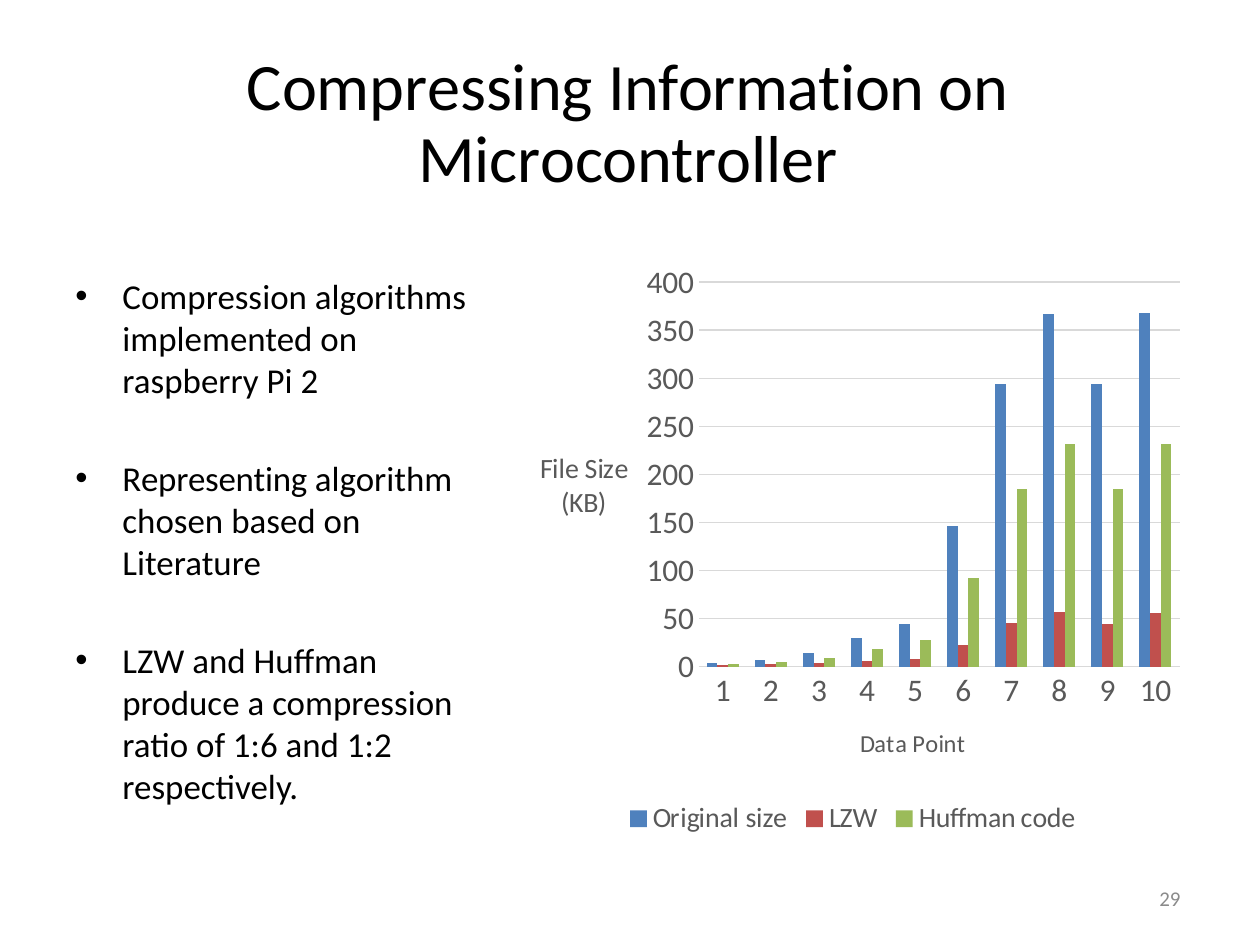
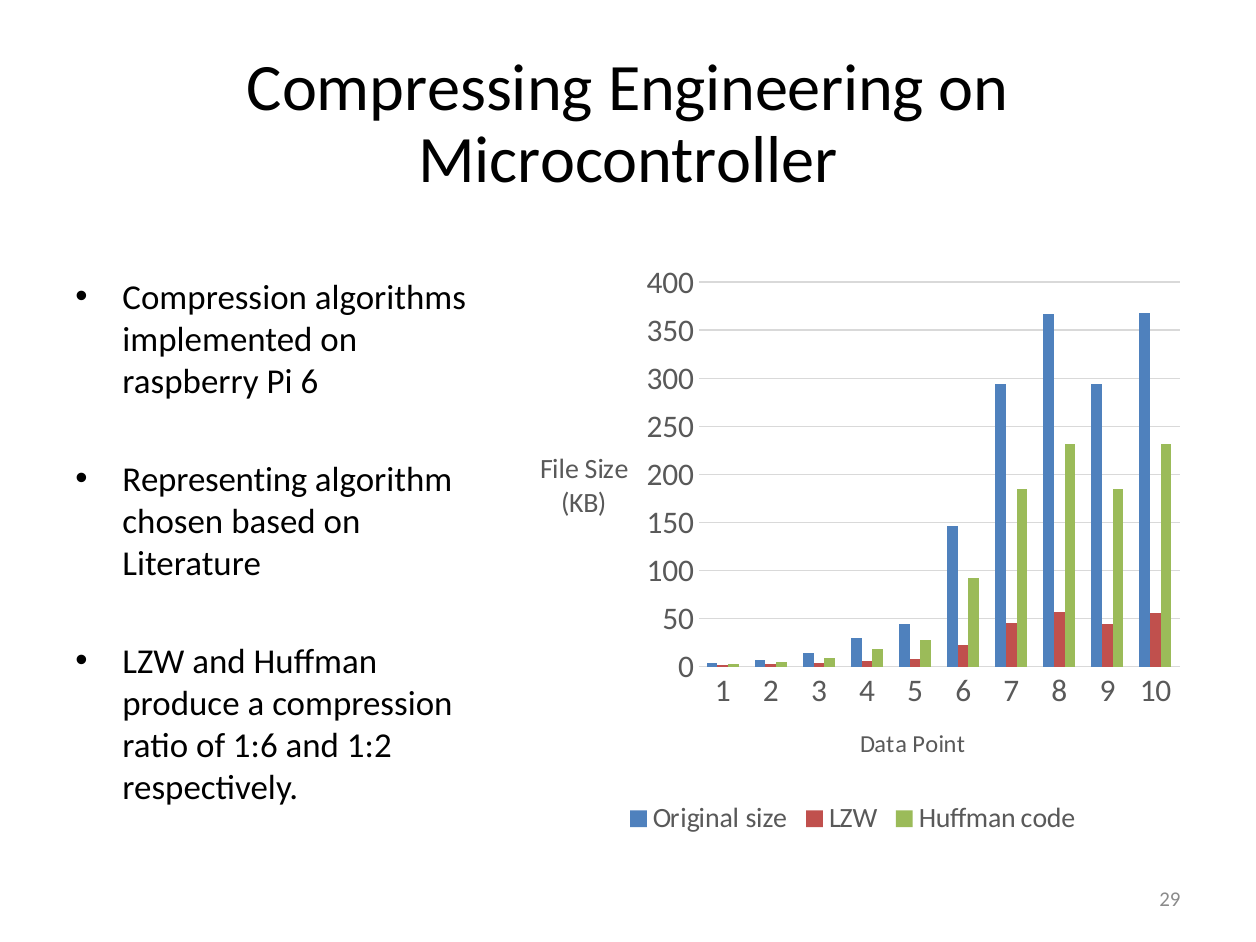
Information: Information -> Engineering (766, 89)
Pi 2: 2 -> 6 (309, 382)
